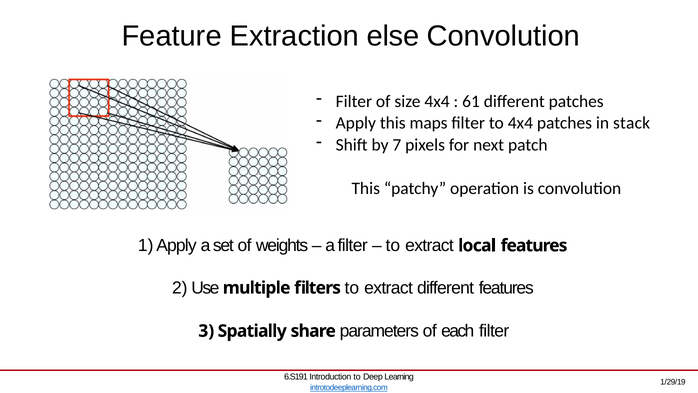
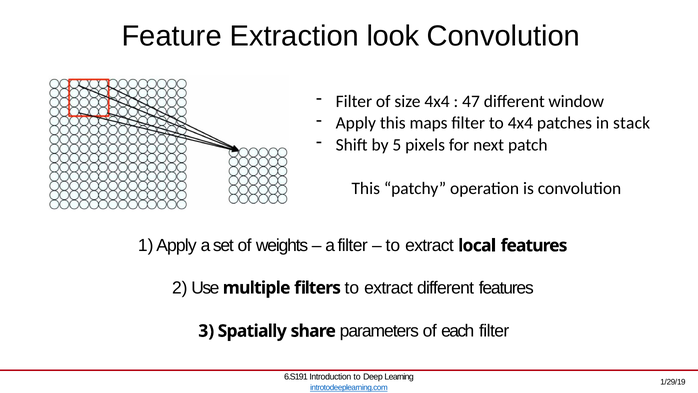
else: else -> look (393, 36)
61: 61 -> 47 (471, 101)
different patches: patches -> window (576, 101)
7: 7 -> 5 (397, 145)
